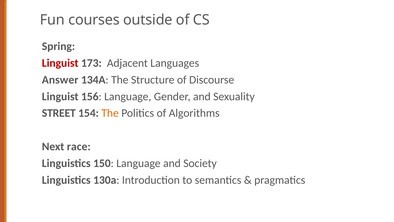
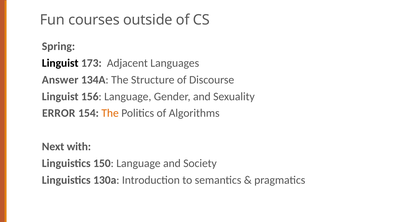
Linguist colour: red -> black (60, 63)
STREET: STREET -> ERROR (59, 113)
race: race -> with (79, 146)
